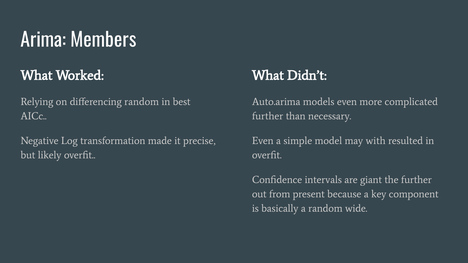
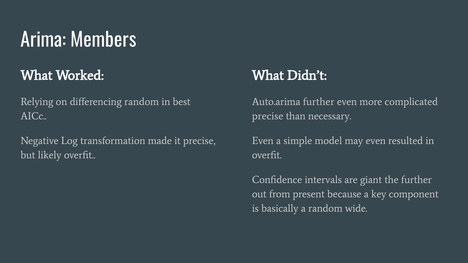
Auto.arima models: models -> further (319, 102)
further: further -> precise (268, 116)
may with: with -> even (376, 141)
